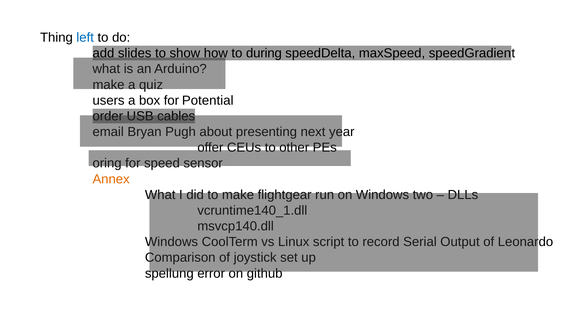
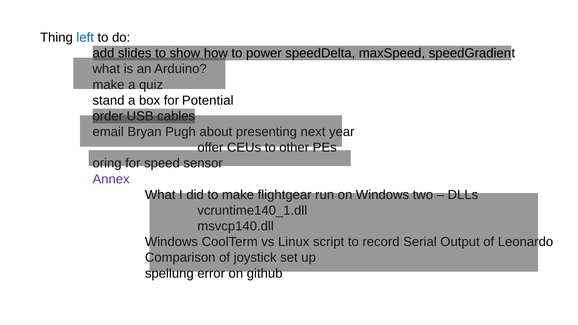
during: during -> power (264, 53)
users: users -> stand (109, 100)
Annex colour: orange -> purple (111, 179)
